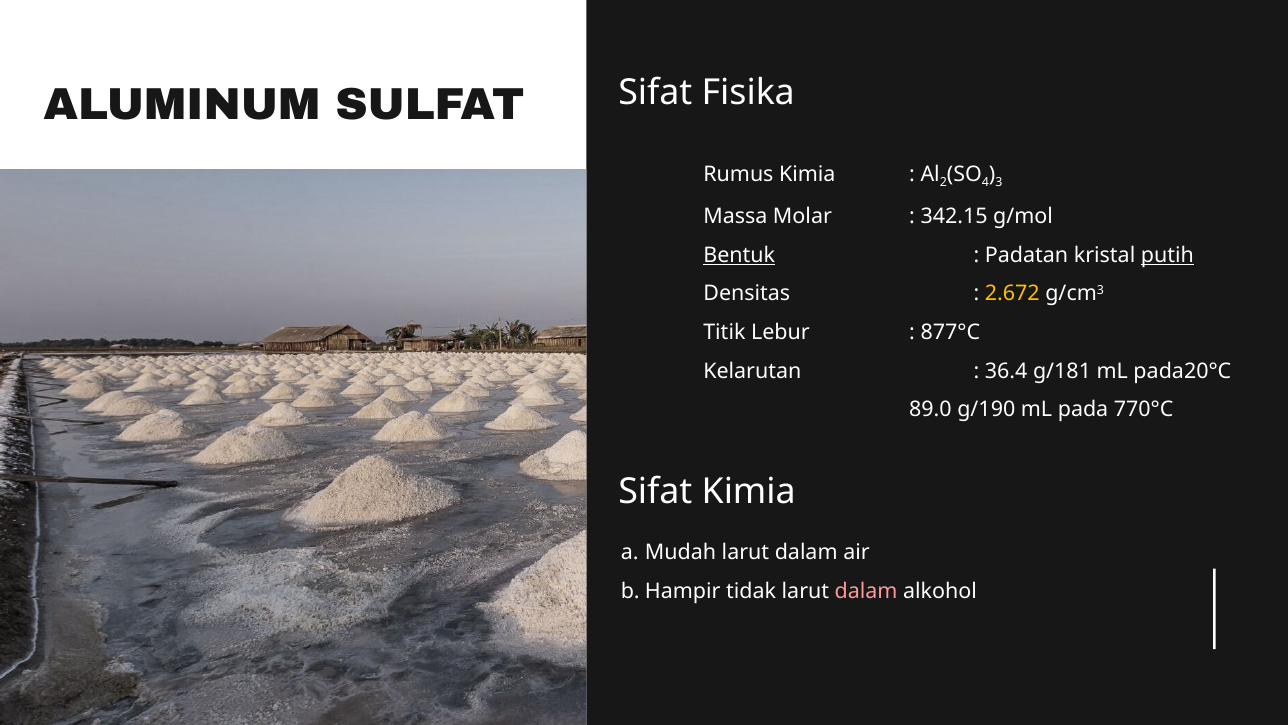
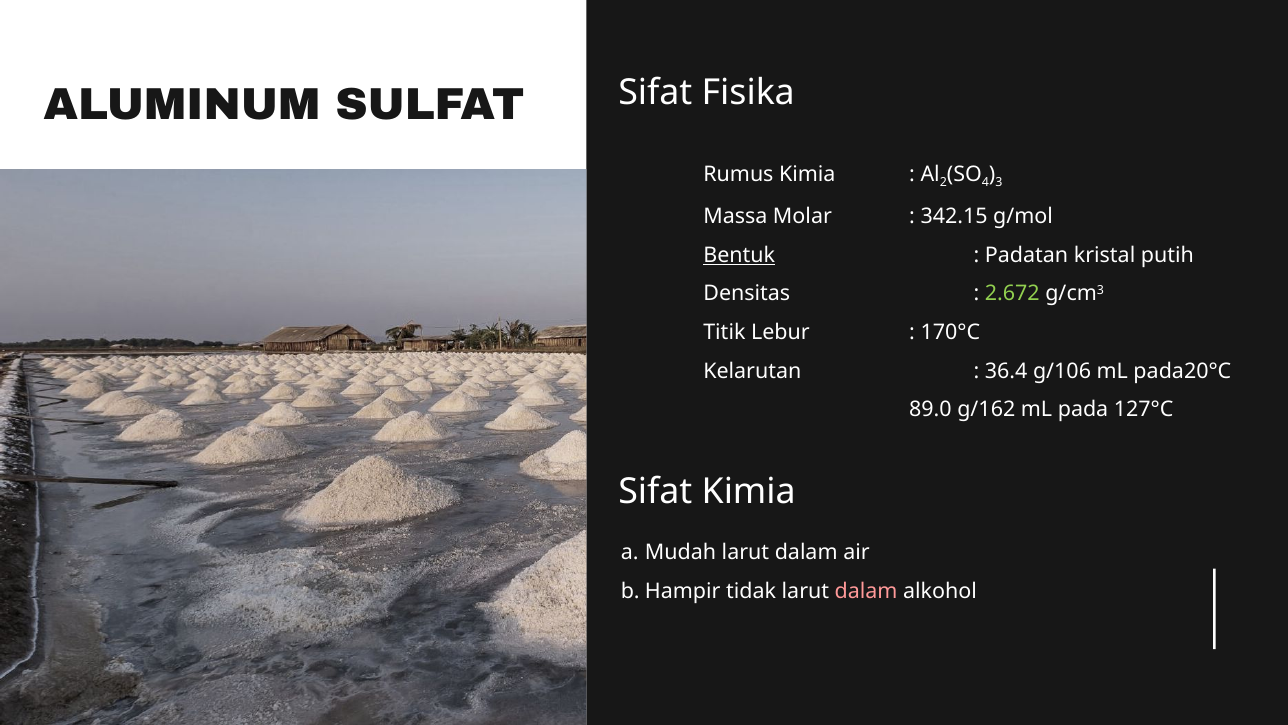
putih underline: present -> none (1167, 255)
2.672 colour: yellow -> light green (1012, 293)
877°C: 877°C -> 170°C (950, 332)
g/181: g/181 -> g/106 (1062, 371)
g/190: g/190 -> g/162 (986, 409)
770°C: 770°C -> 127°C (1144, 409)
